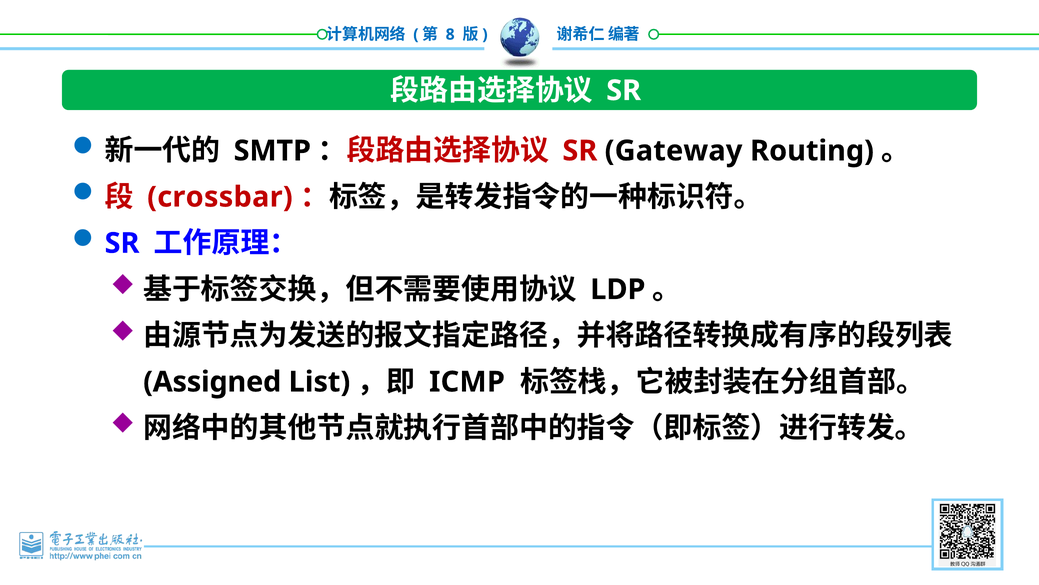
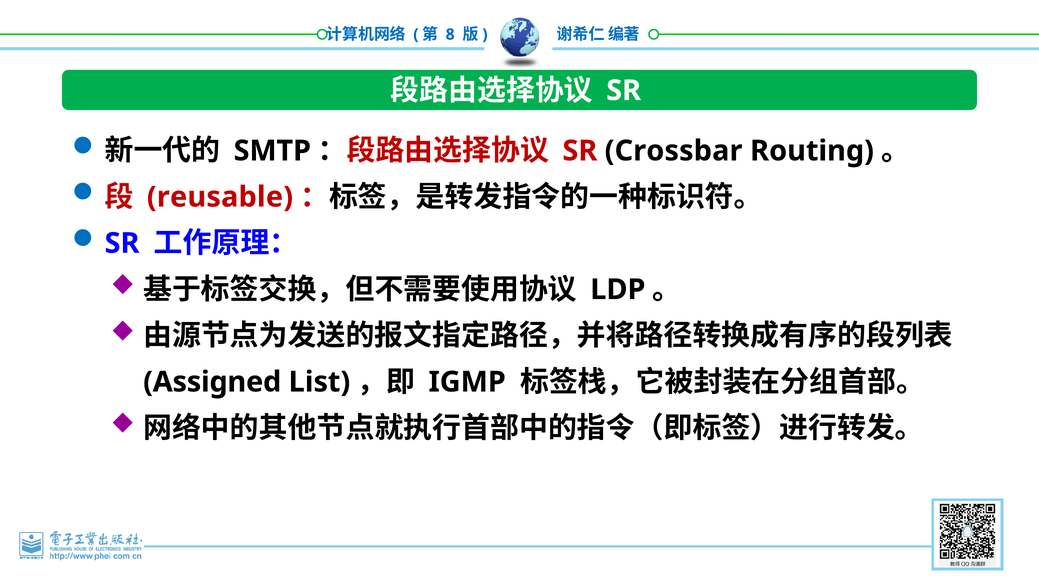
Gateway: Gateway -> Crossbar (674, 151)
crossbar: crossbar -> reusable (220, 197)
ICMP: ICMP -> IGMP (467, 382)
